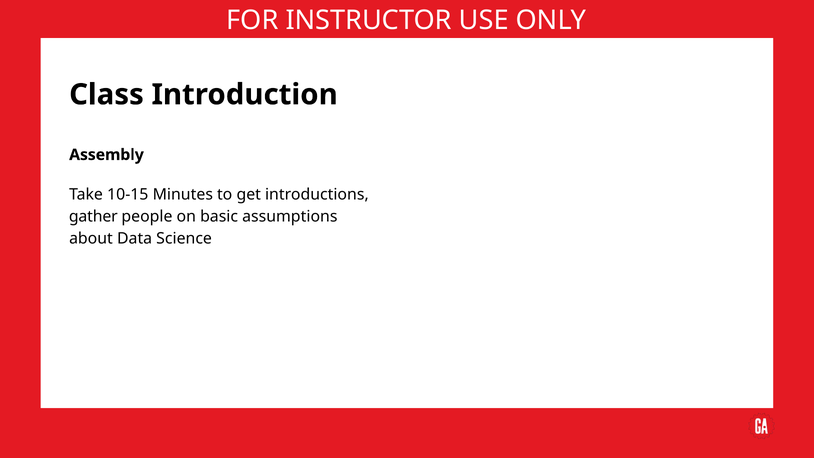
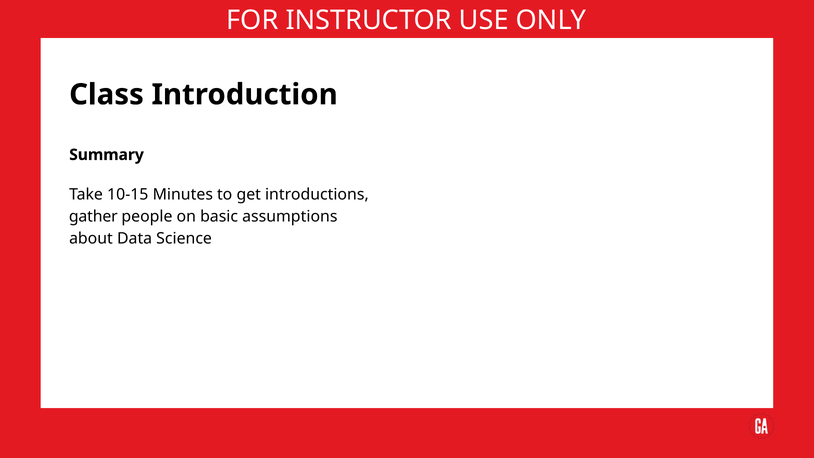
Assembly: Assembly -> Summary (106, 155)
